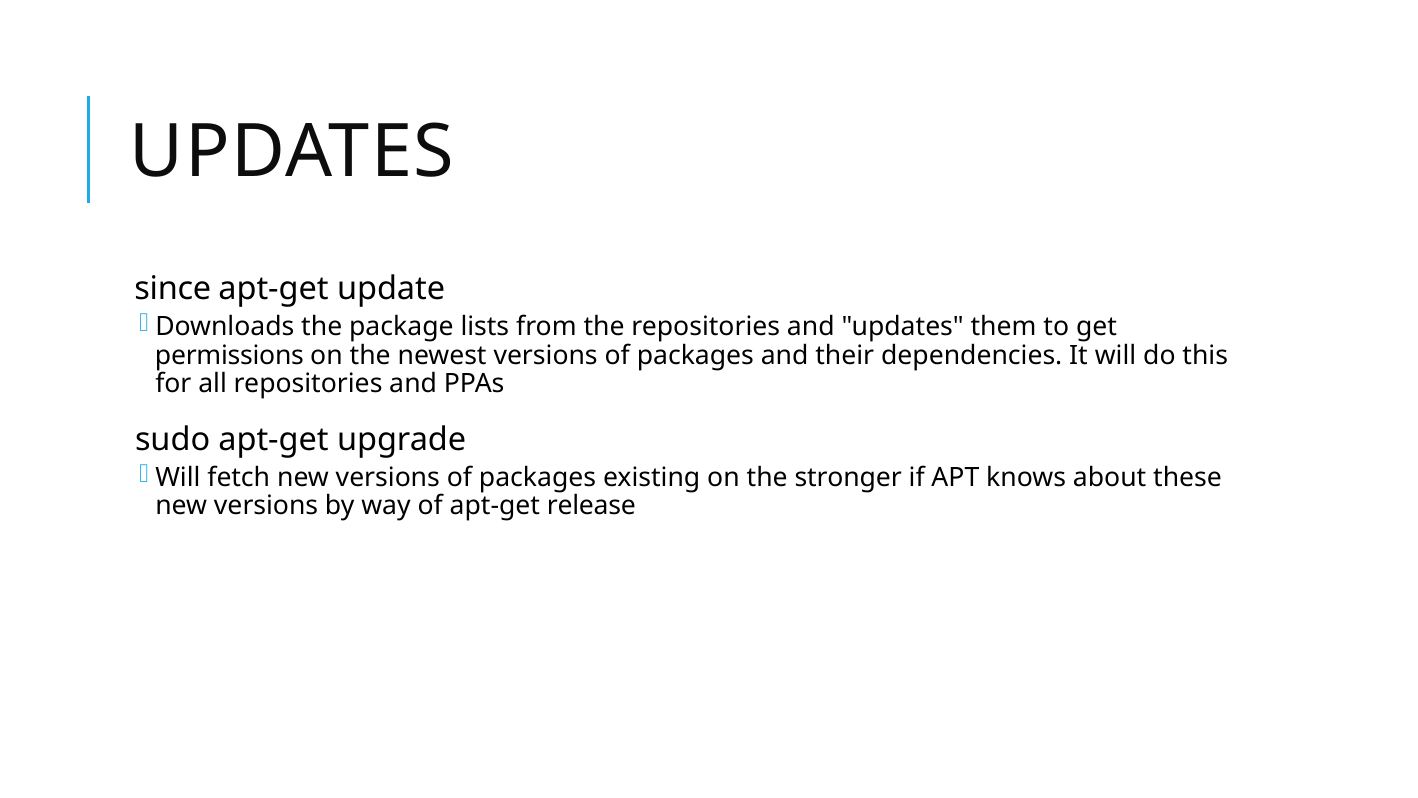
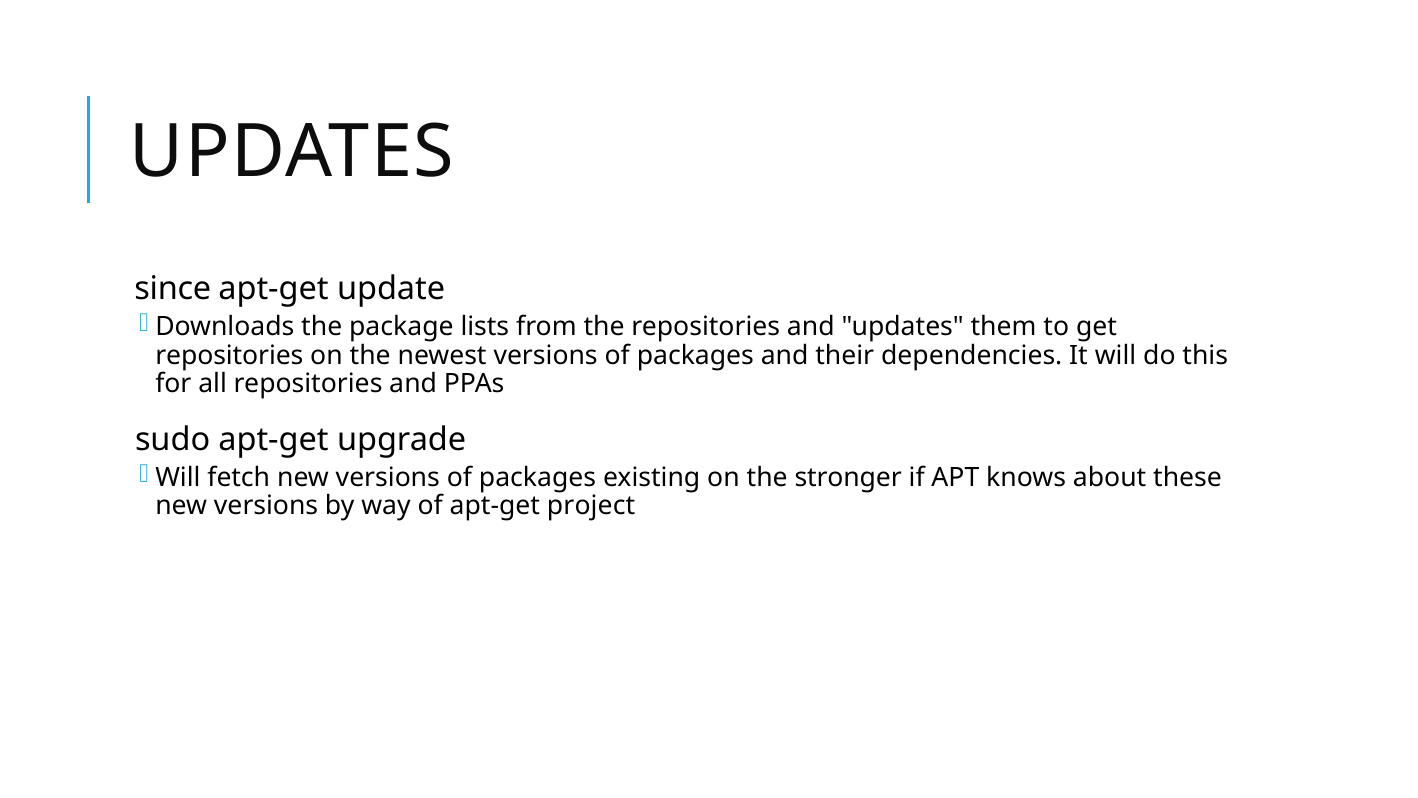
permissions: permissions -> repositories (229, 355)
release: release -> project (591, 506)
